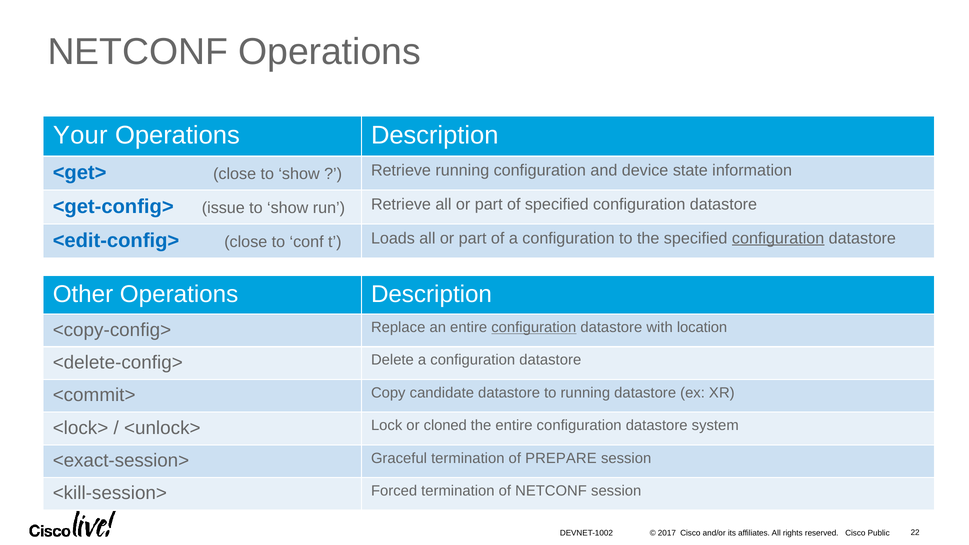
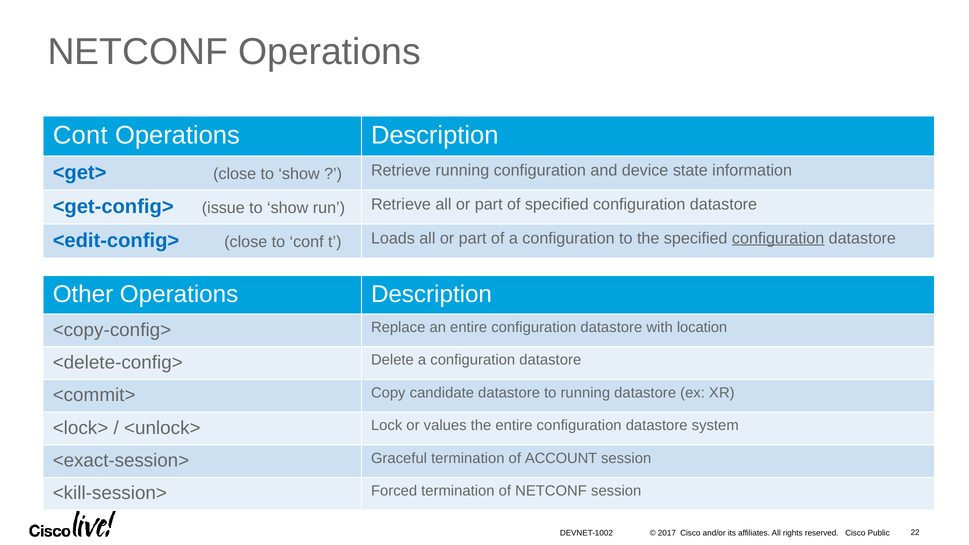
Your: Your -> Cont (80, 135)
configuration underline: present -> none (534, 327)
cloned: cloned -> values (445, 426)
PREPARE: PREPARE -> ACCOUNT (561, 458)
